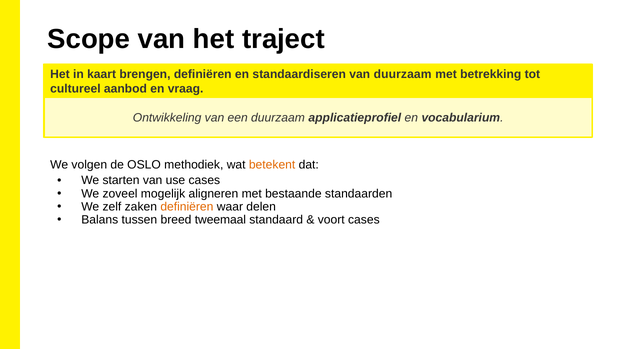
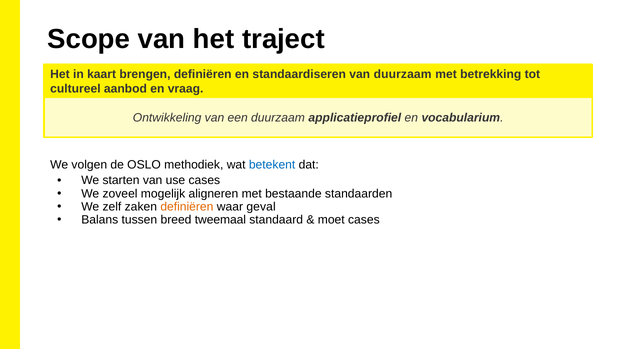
betekent colour: orange -> blue (272, 165)
delen: delen -> geval (261, 207)
voort: voort -> moet (331, 220)
